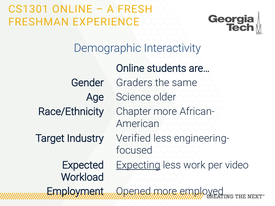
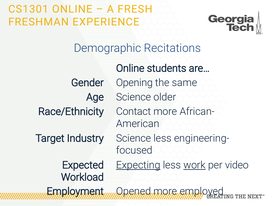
Interactivity: Interactivity -> Recitations (172, 48)
Graders: Graders -> Opening (134, 83)
Chapter: Chapter -> Contact (134, 112)
Industry Verified: Verified -> Science (134, 138)
work underline: none -> present (194, 165)
